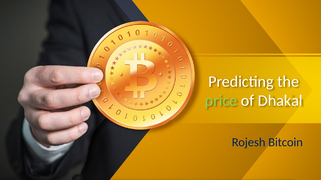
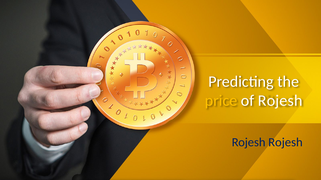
price colour: light green -> yellow (221, 101)
of Dhakal: Dhakal -> Rojesh (280, 101)
Bitcoin: Bitcoin -> Rojesh (285, 143)
